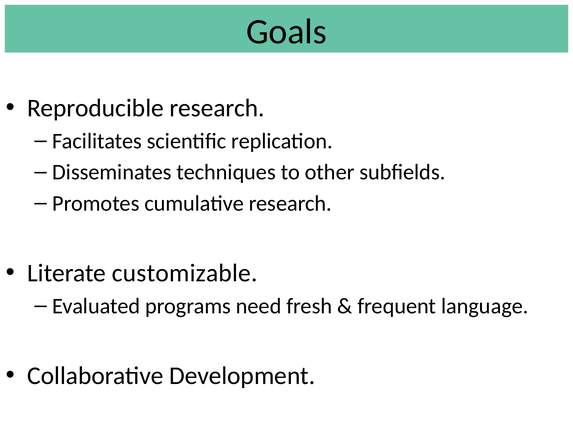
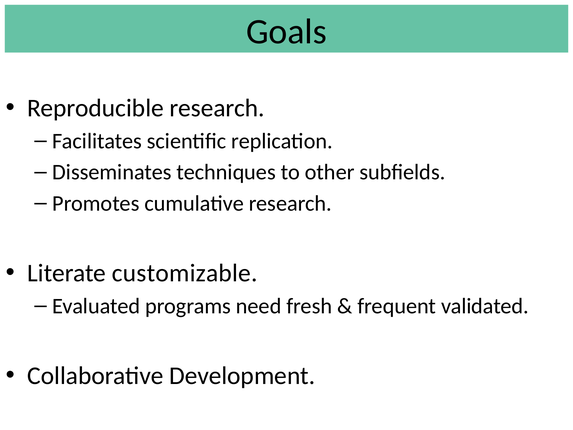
language: language -> validated (485, 306)
